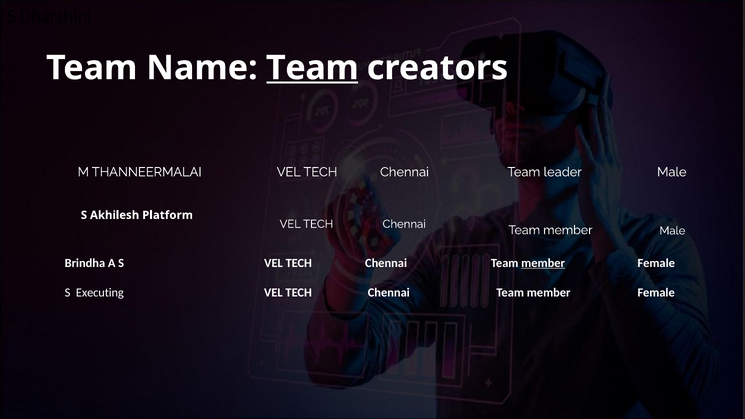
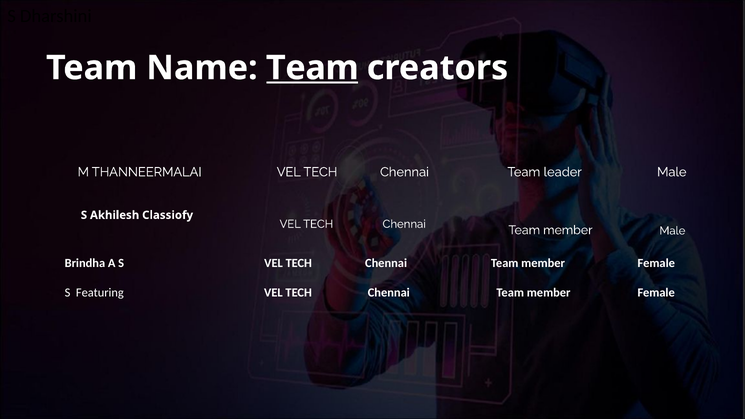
Platform: Platform -> Classiofy (168, 215)
member underline: present -> none (543, 263)
Executing: Executing -> Featuring (100, 293)
